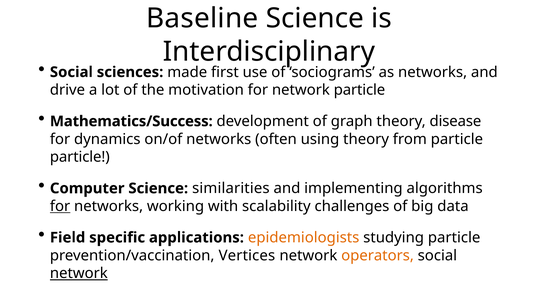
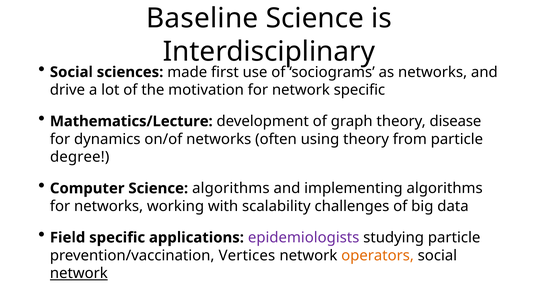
network particle: particle -> specific (359, 90)
Mathematics/Success: Mathematics/Success -> Mathematics/Lecture (131, 122)
particle: particle -> degree (80, 157)
Science similarities: similarities -> algorithms (231, 189)
for underline: present -> none (60, 207)
epidemiologists colour: orange -> purple (304, 238)
